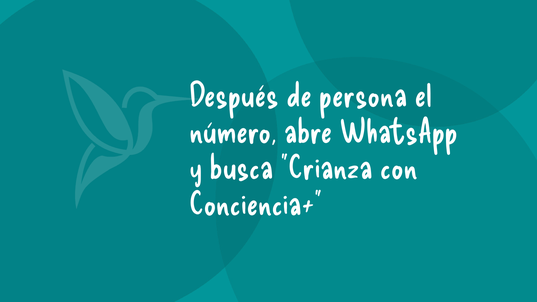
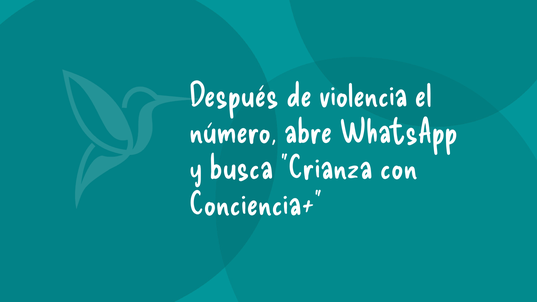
persona: persona -> violencia (363, 96)
